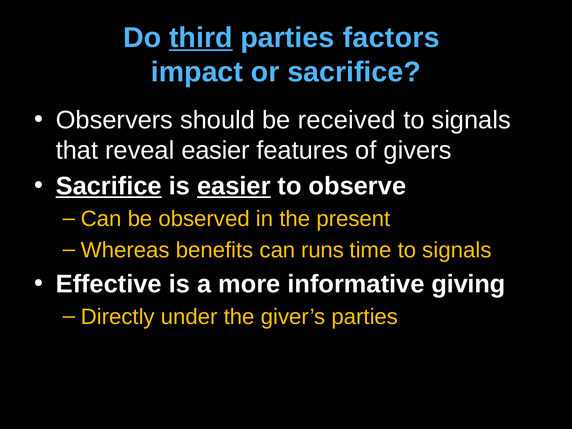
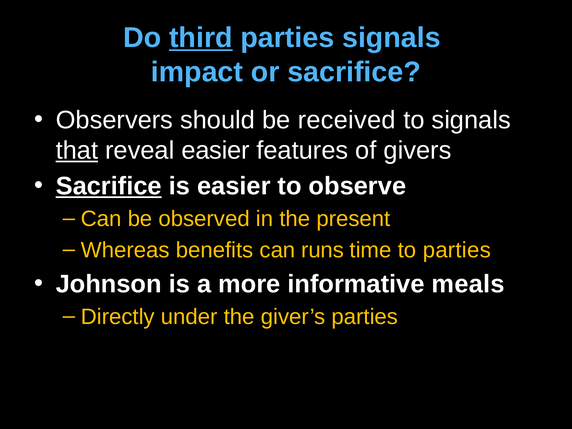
parties factors: factors -> signals (391, 38)
that underline: none -> present (77, 151)
easier underline: present -> none (234, 186)
time to signals: signals -> parties (457, 250)
Effective: Effective -> Johnson (109, 284)
giving: giving -> meals (468, 284)
